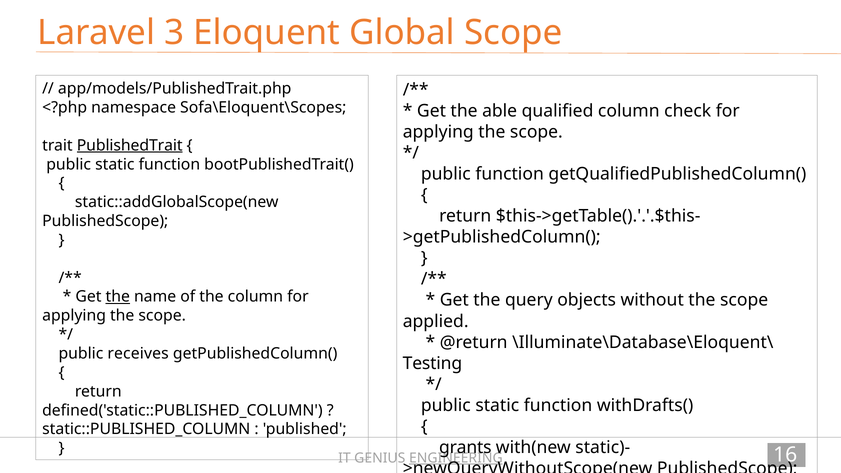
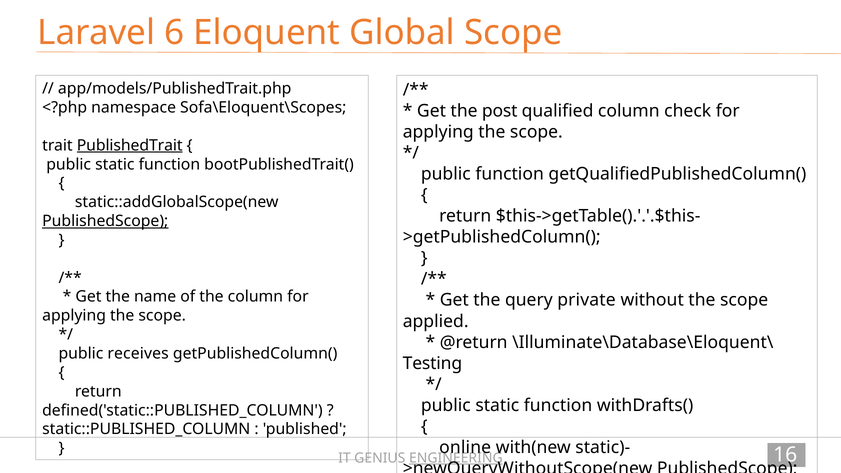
3: 3 -> 6 (174, 33)
able: able -> post (500, 111)
PublishedScope underline: none -> present (105, 221)
the underline: present -> none (118, 297)
objects: objects -> private (587, 300)
grants: grants -> online (465, 447)
